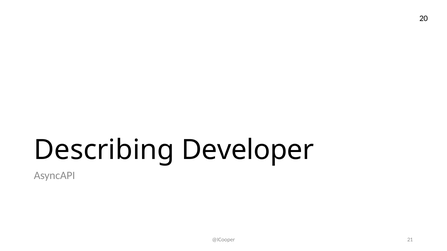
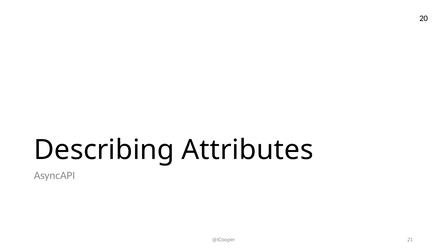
Developer: Developer -> Attributes (248, 150)
